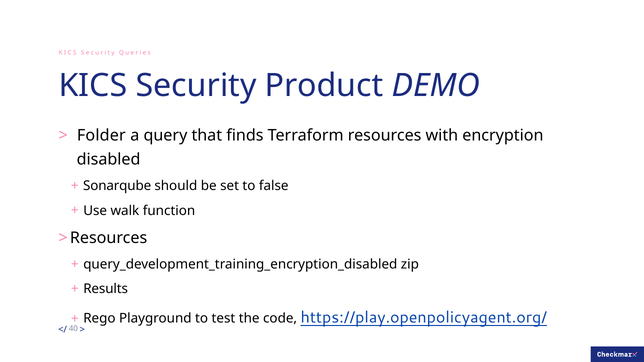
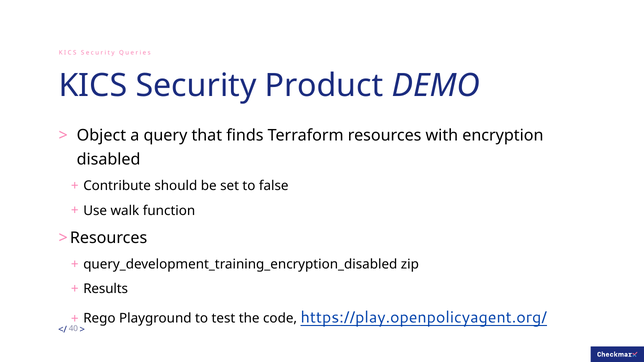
Folder: Folder -> Object (101, 136)
Sonarqube: Sonarqube -> Contribute (117, 186)
